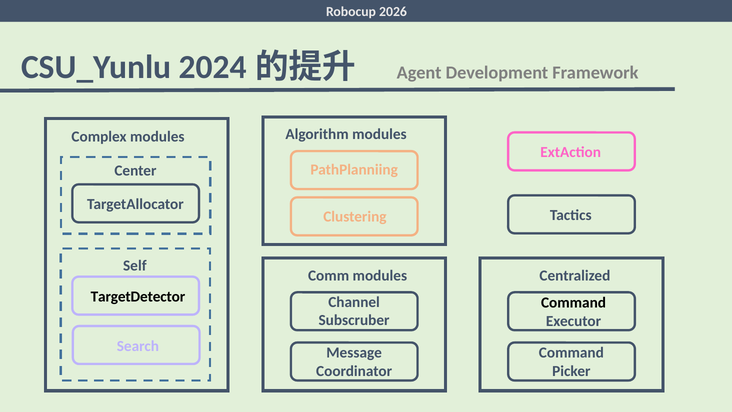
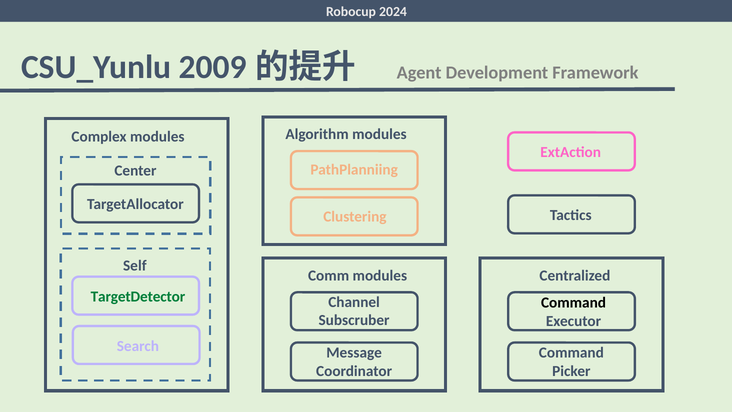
2026: 2026 -> 2024 (393, 12)
2024: 2024 -> 2009 (213, 67)
TargetDetector colour: black -> green (138, 296)
